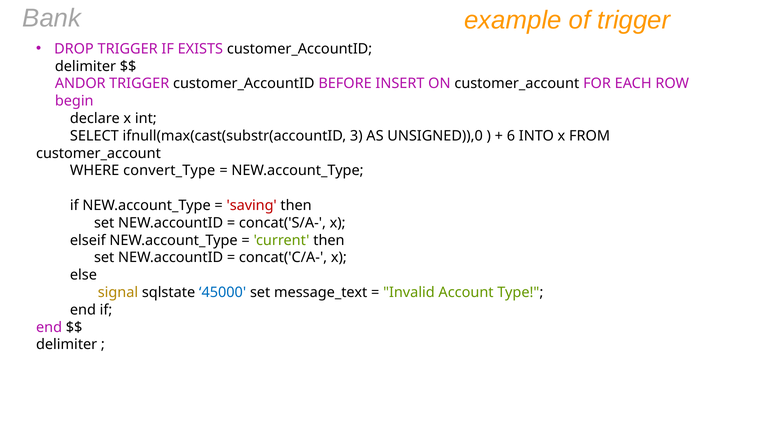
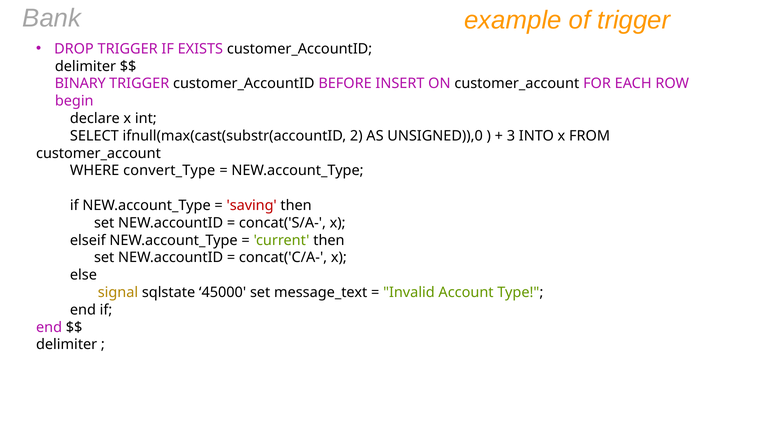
ANDOR: ANDOR -> BINARY (80, 84)
3: 3 -> 2 (356, 136)
6: 6 -> 3 (511, 136)
45000 colour: blue -> black (223, 292)
